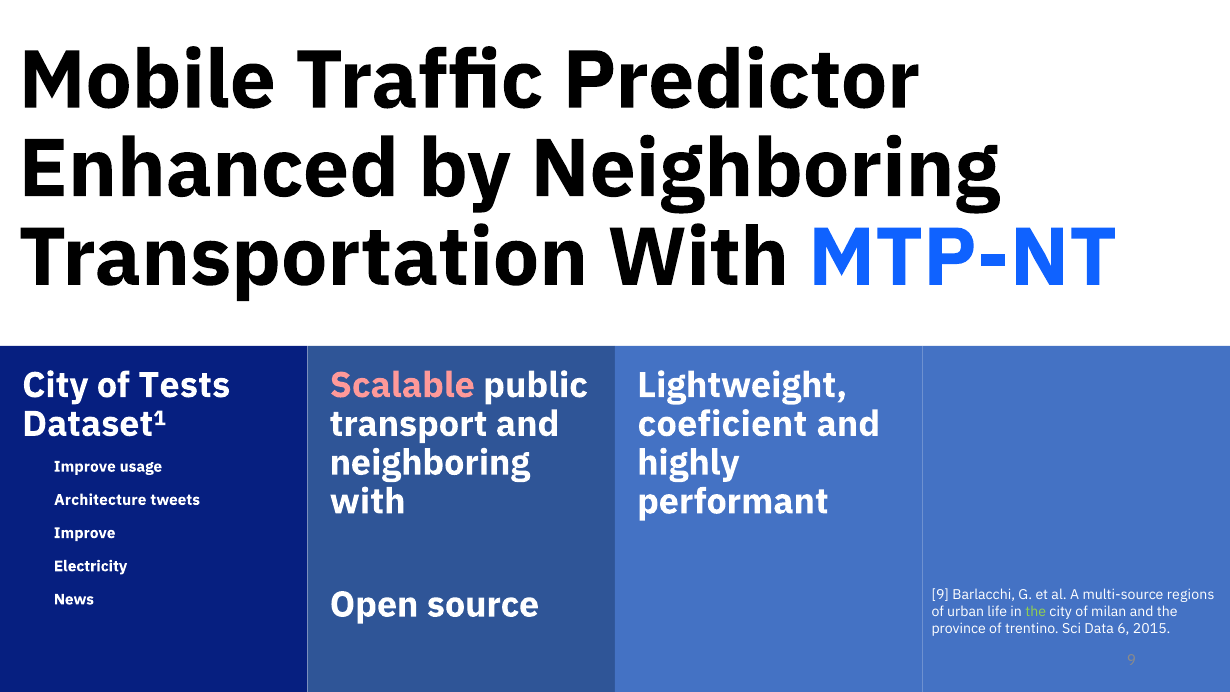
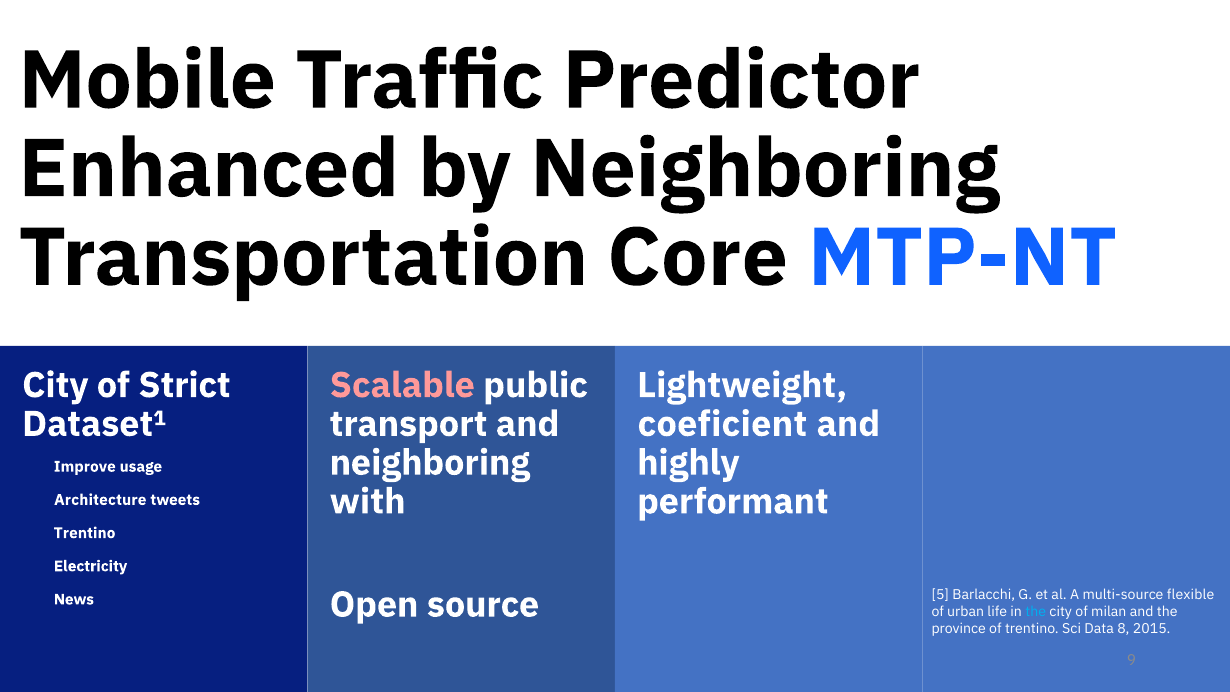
Transportation With: With -> Core (698, 258)
Tests: Tests -> Strict (184, 385)
Improve: Improve -> Trentino (85, 533)
News 9: 9 -> 5 (940, 595)
regions: regions -> flexible (1191, 595)
the colour: light green -> light blue (1036, 611)
6: 6 -> 8 (1123, 628)
